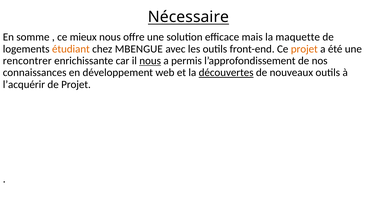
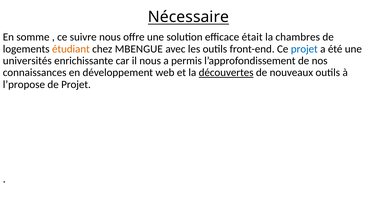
mieux: mieux -> suivre (83, 37)
mais: mais -> était (252, 37)
maquette: maquette -> chambres (298, 37)
projet colour: orange -> blue (304, 49)
rencontrer: rencontrer -> universités (27, 61)
nous underline: present -> none (150, 61)
l’acquérir: l’acquérir -> l’propose (24, 84)
